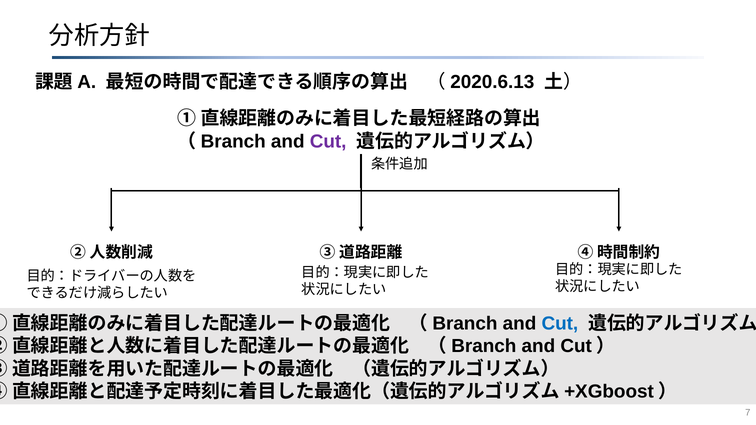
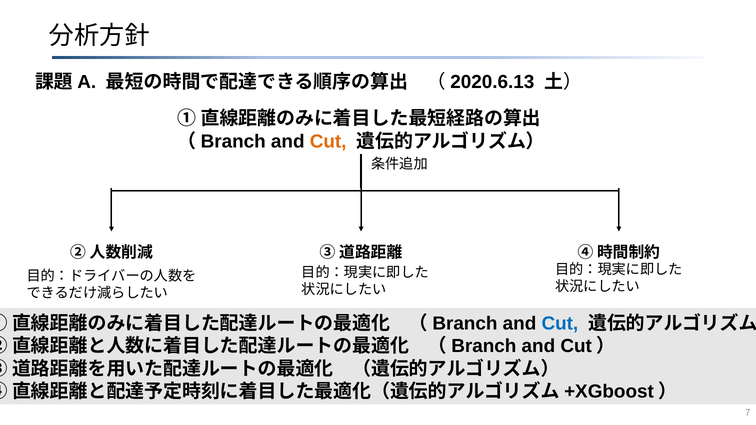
Cut colour: purple -> orange (328, 141)
